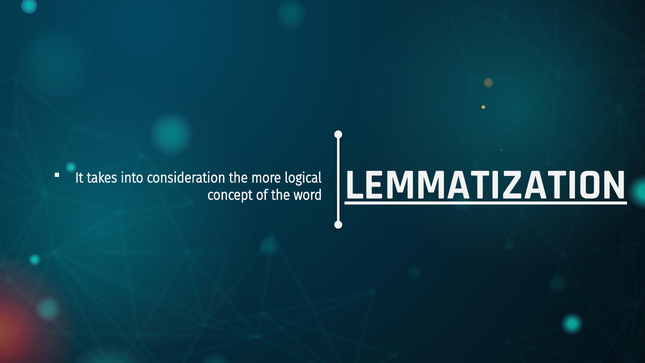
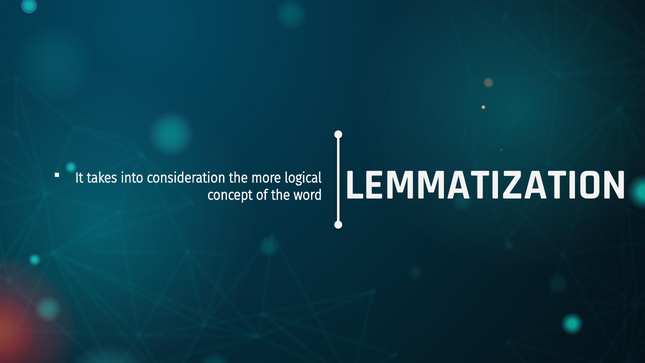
LEMMATIZATION underline: present -> none (486, 184)
